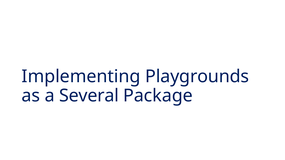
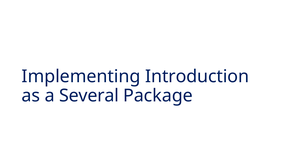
Playgrounds: Playgrounds -> Introduction (197, 77)
